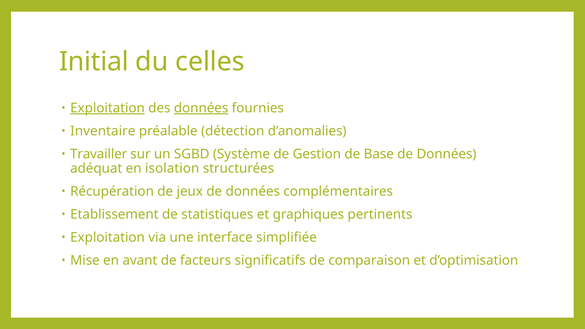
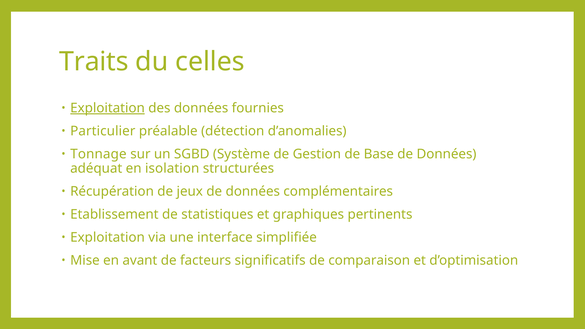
Initial: Initial -> Traits (94, 62)
données underline: present -> none (201, 108)
Inventaire: Inventaire -> Particulier (103, 131)
Travailler: Travailler -> Tonnage (98, 154)
